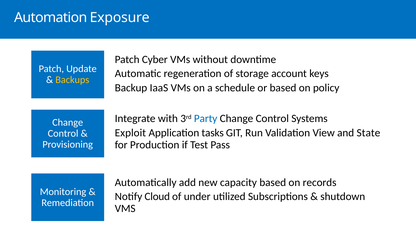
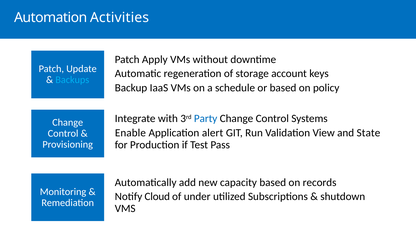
Exposure: Exposure -> Activities (119, 18)
Cyber: Cyber -> Apply (155, 60)
Backups colour: yellow -> light blue (72, 80)
Exploit: Exploit -> Enable (130, 133)
tasks: tasks -> alert (213, 133)
